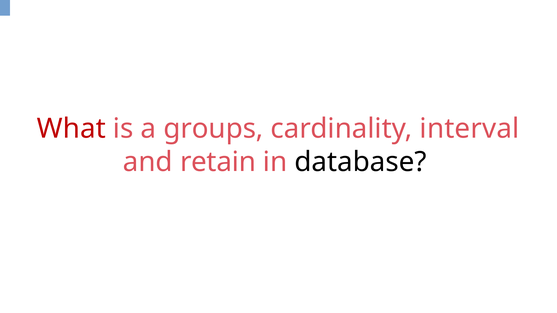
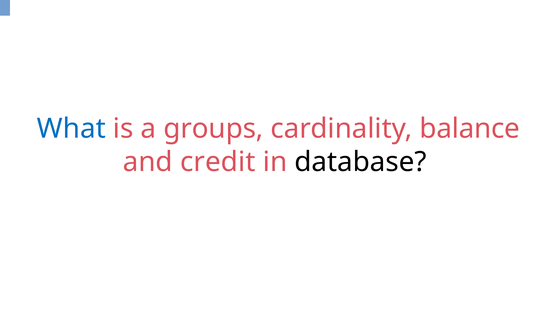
What colour: red -> blue (71, 129)
interval: interval -> balance (470, 129)
retain: retain -> credit (218, 162)
